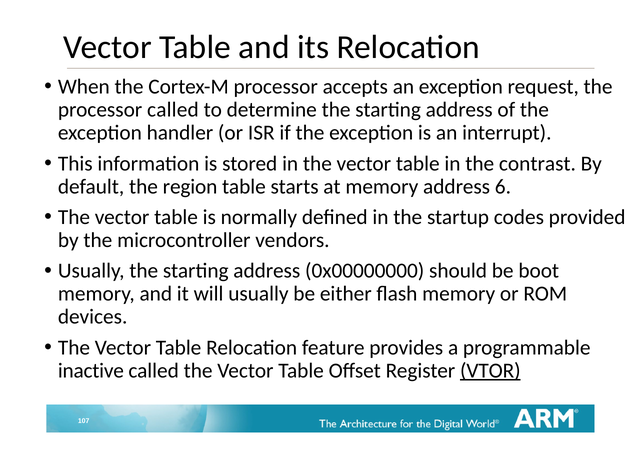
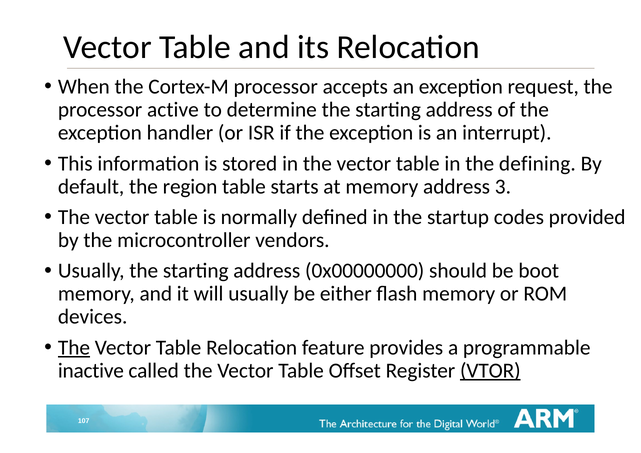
processor called: called -> active (173, 110)
contrast: contrast -> defining (537, 163)
6: 6 -> 3 (503, 187)
The underline: none -> present (74, 348)
